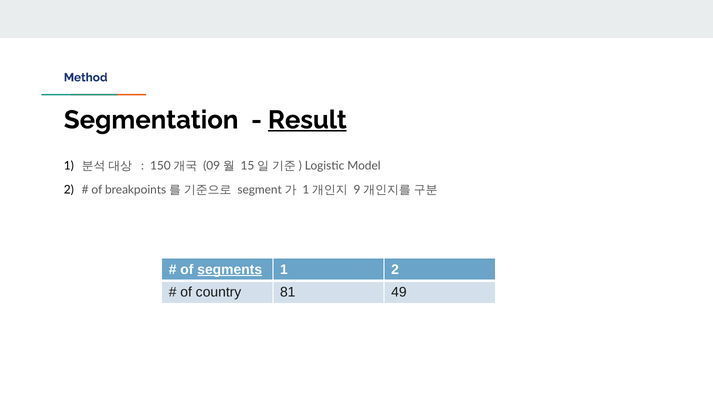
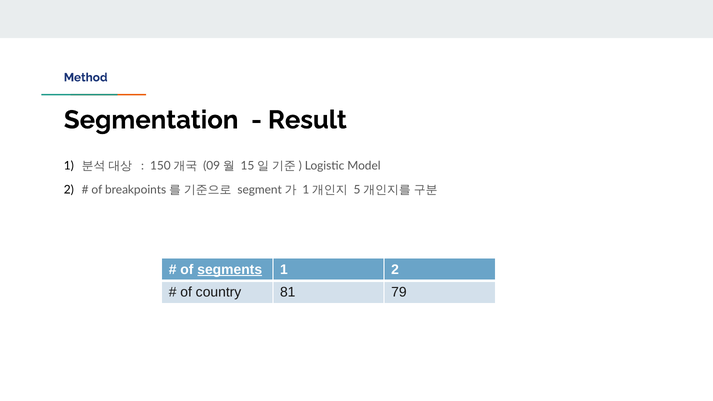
Result underline: present -> none (307, 120)
9: 9 -> 5 (357, 190)
49: 49 -> 79 (399, 292)
